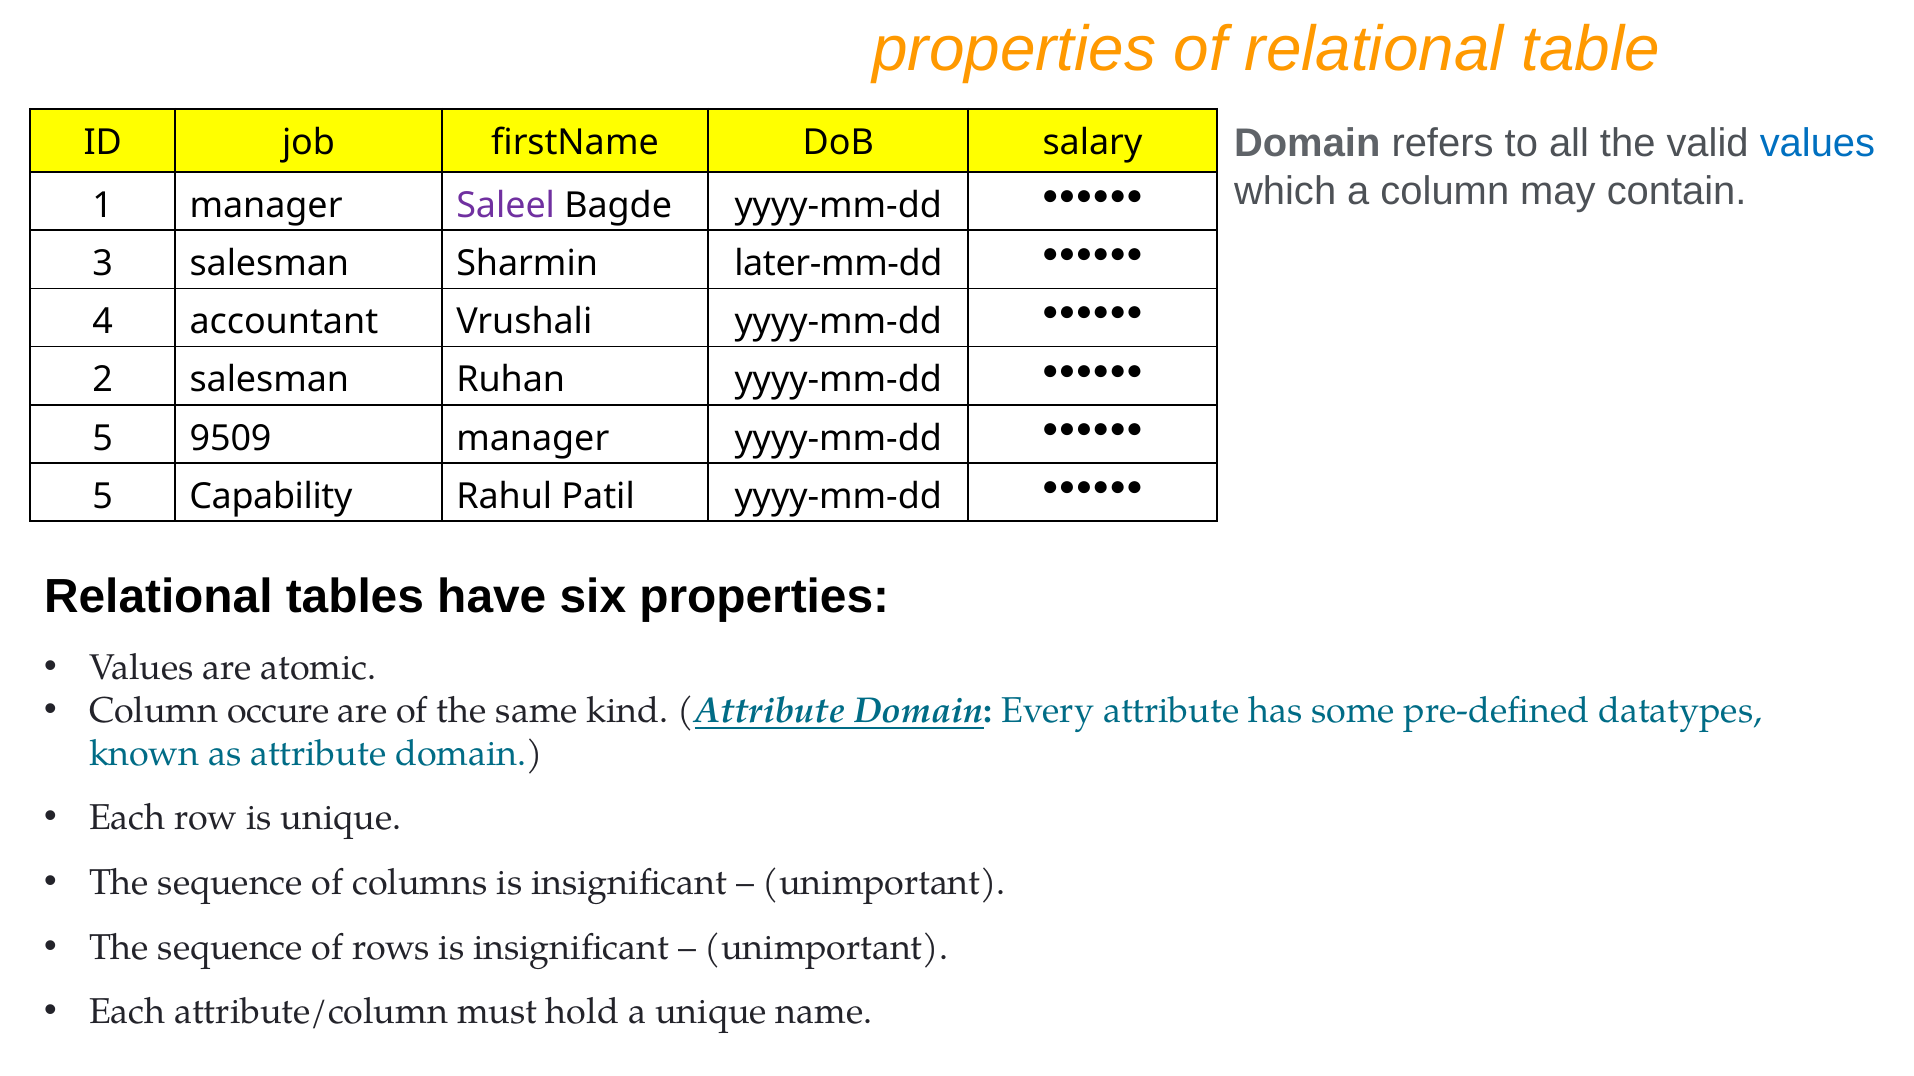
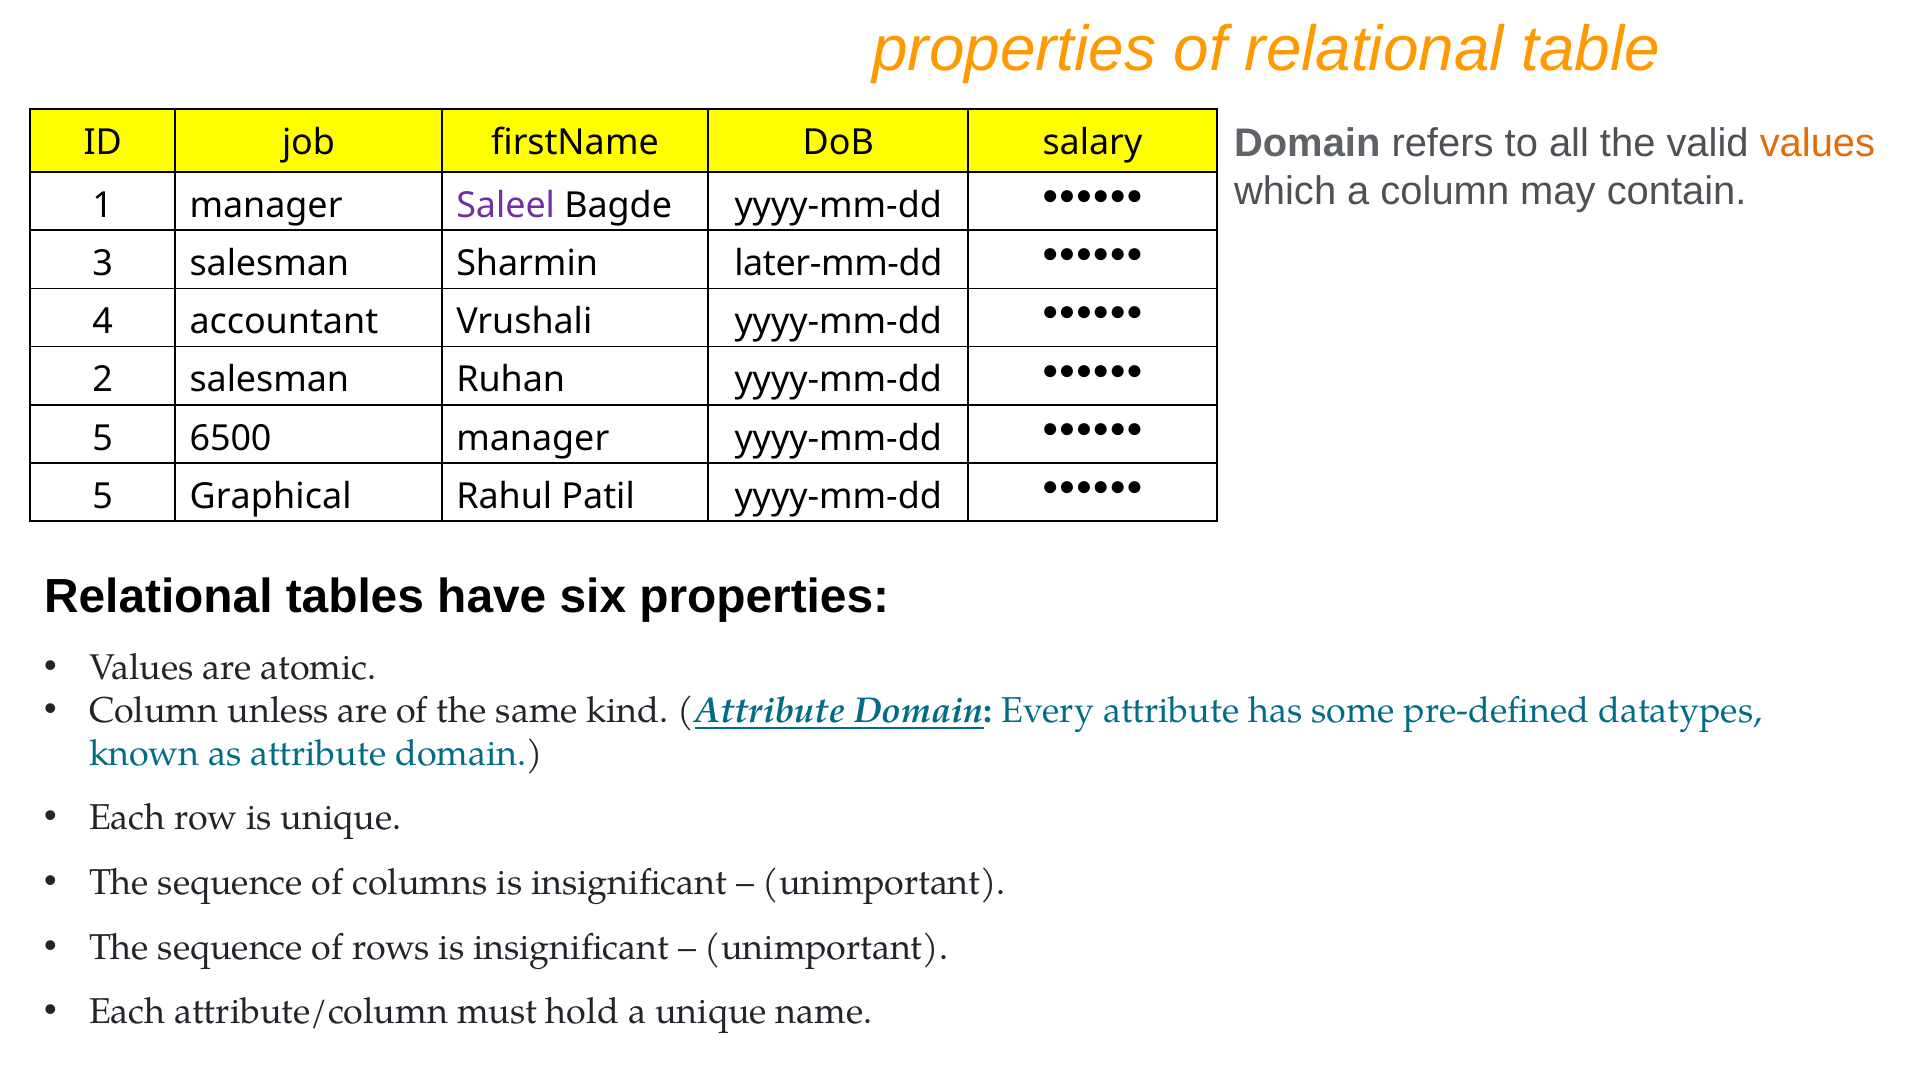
values colour: blue -> orange (1817, 143)
9509: 9509 -> 6500 (231, 439)
Capability: Capability -> Graphical (271, 497)
occure: occure -> unless (278, 711)
